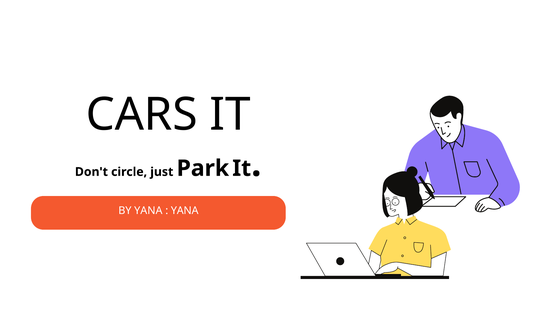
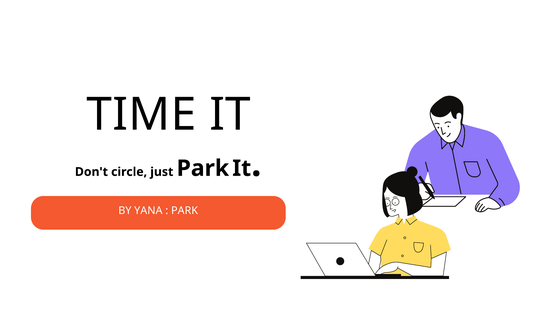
CARS: CARS -> TIME (141, 115)
YANA: YANA -> PARK (185, 210)
